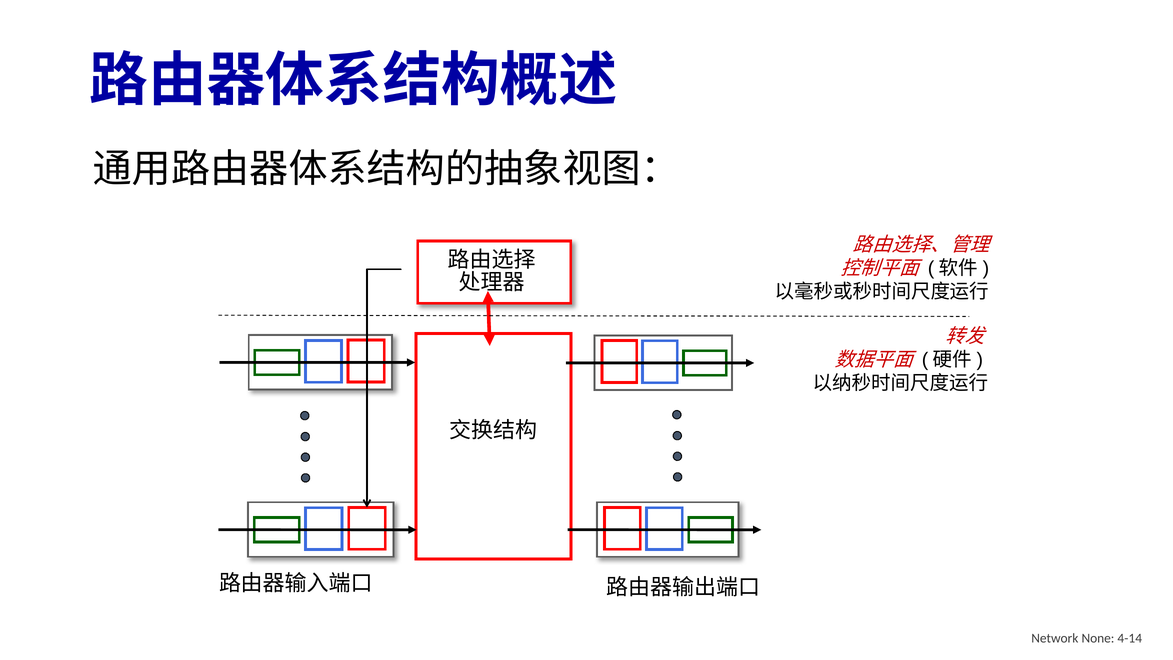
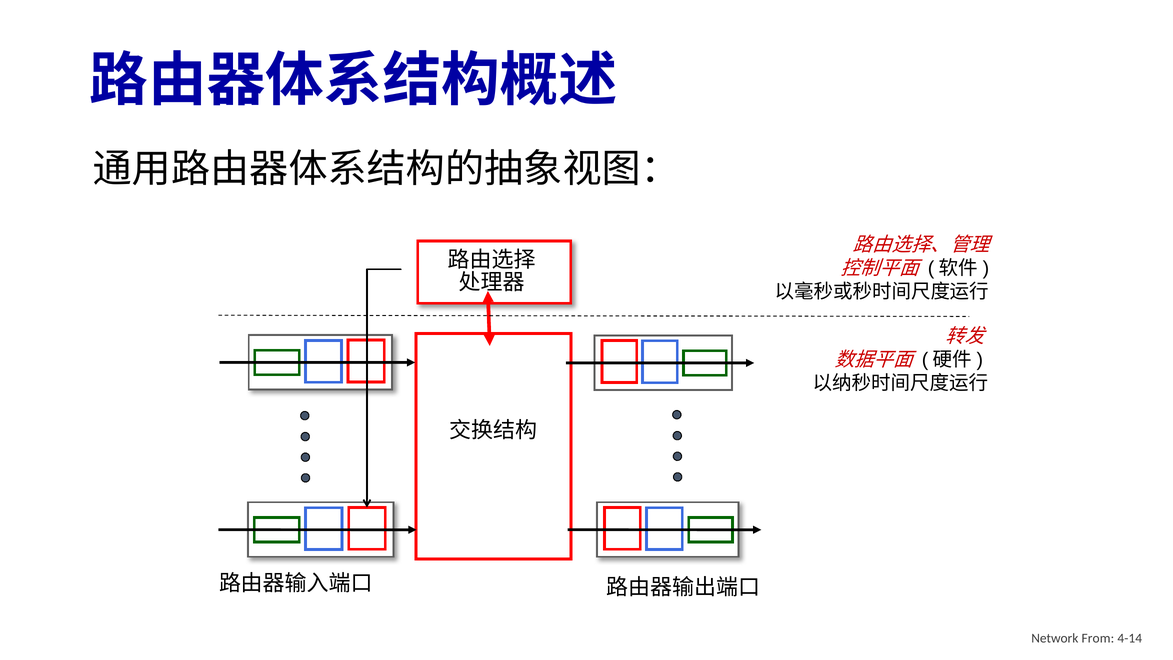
None: None -> From (1098, 638)
